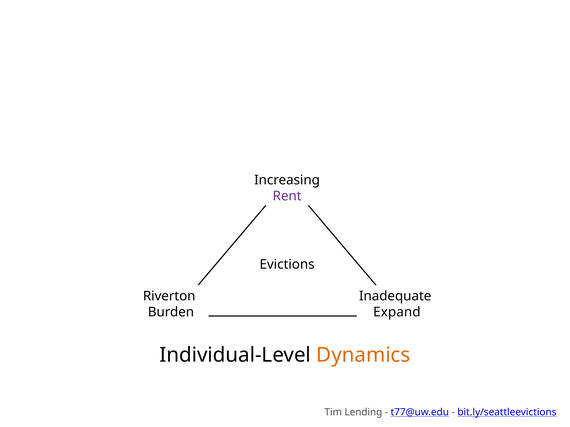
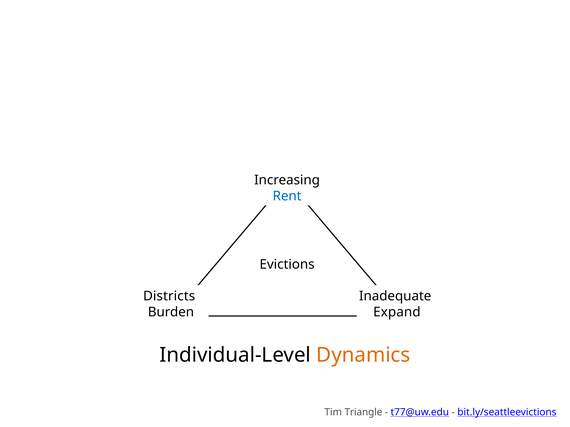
Rent colour: purple -> blue (287, 196)
Riverton: Riverton -> Districts (169, 297)
Lending: Lending -> Triangle (363, 413)
